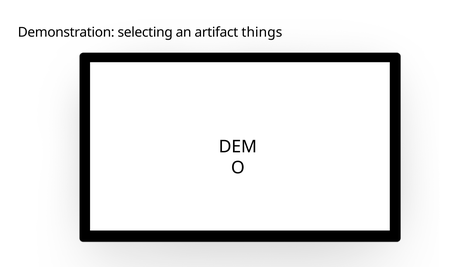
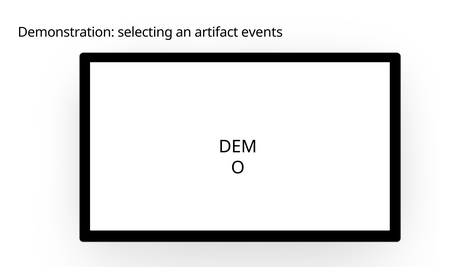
things: things -> events (262, 33)
